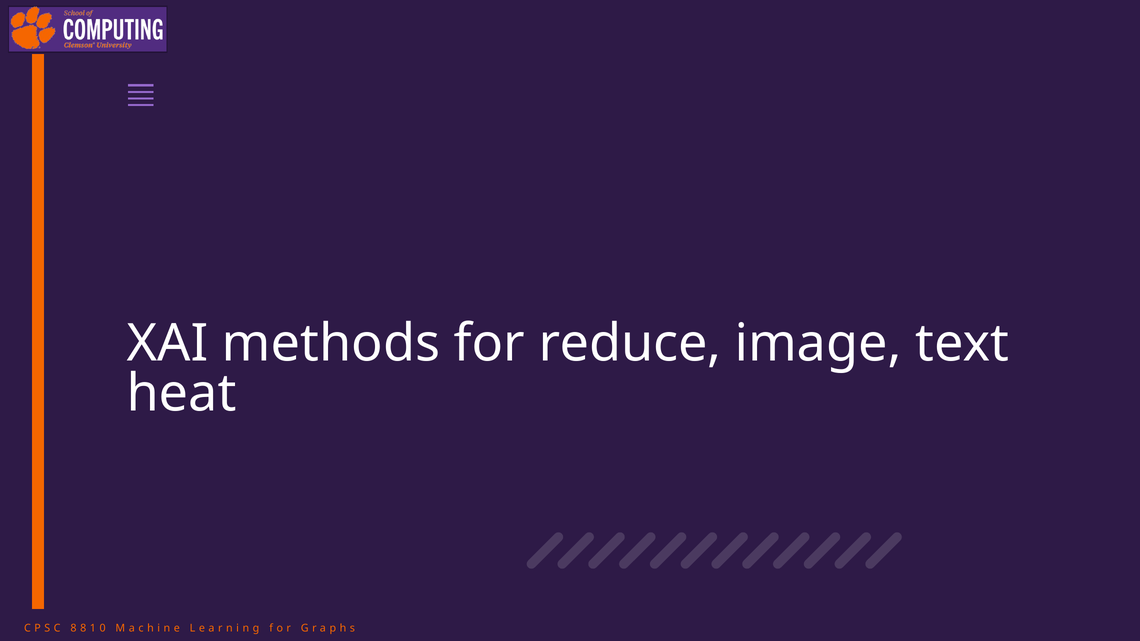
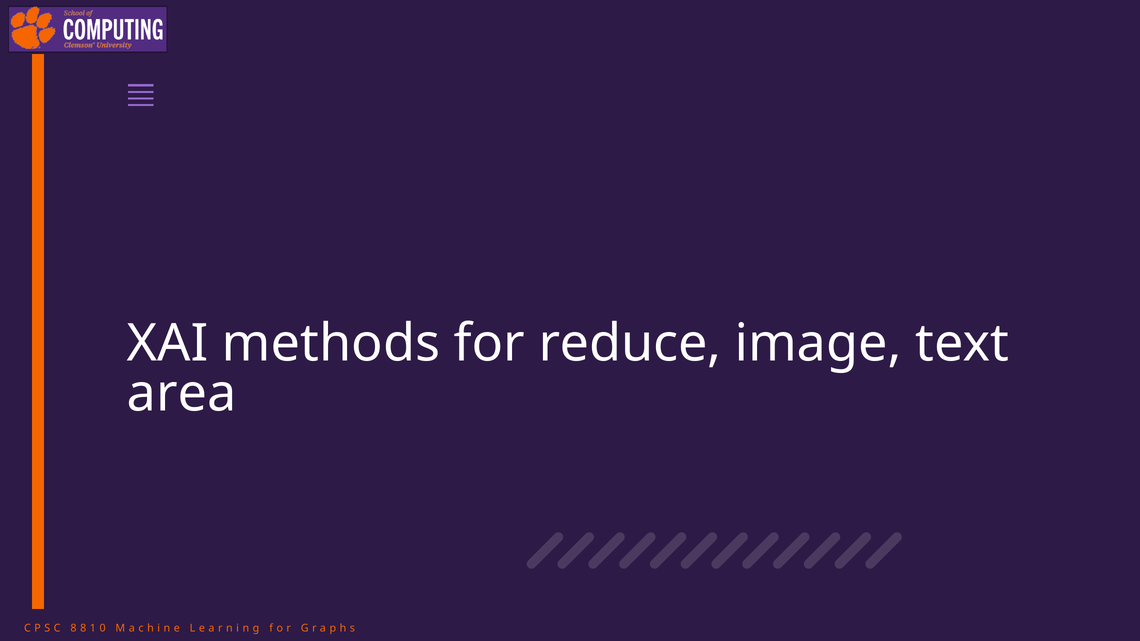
heat: heat -> area (182, 394)
